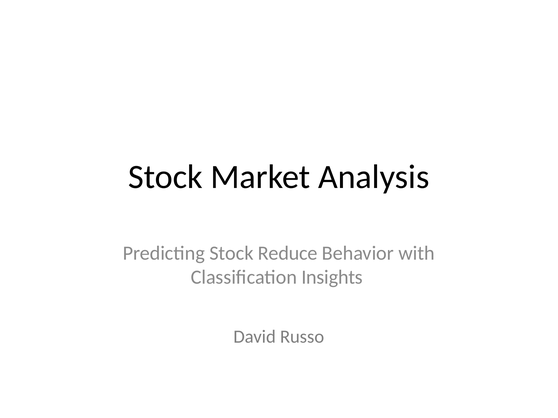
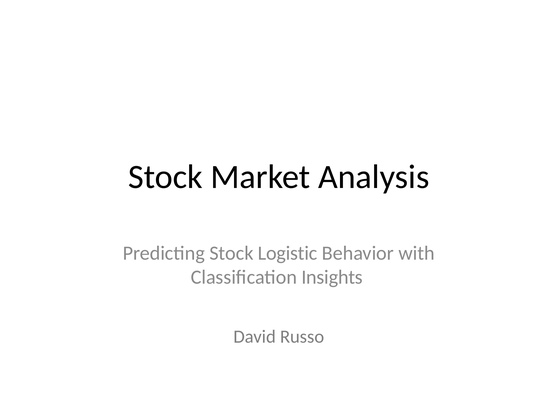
Reduce: Reduce -> Logistic (288, 253)
